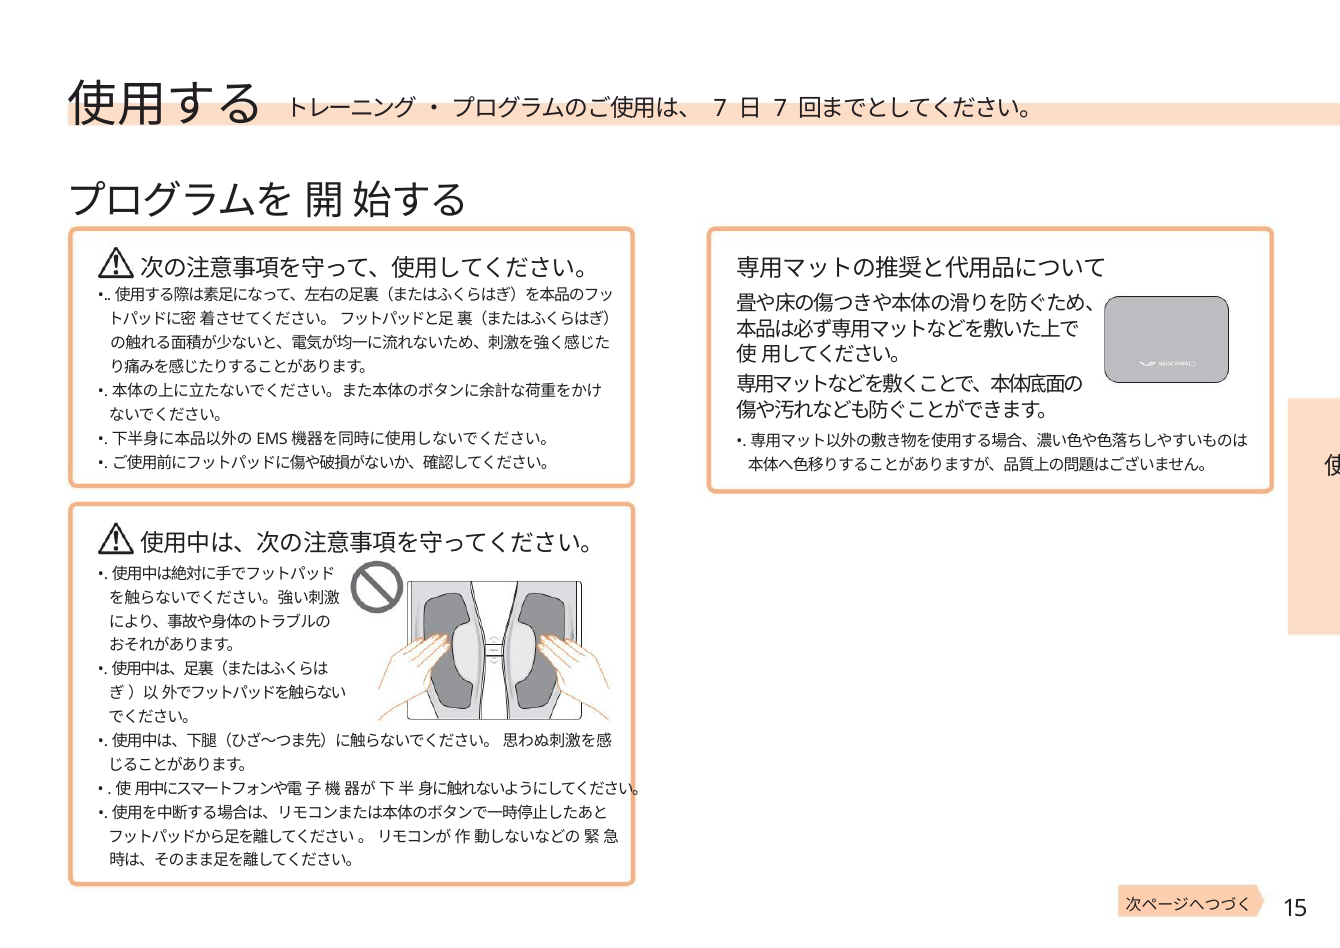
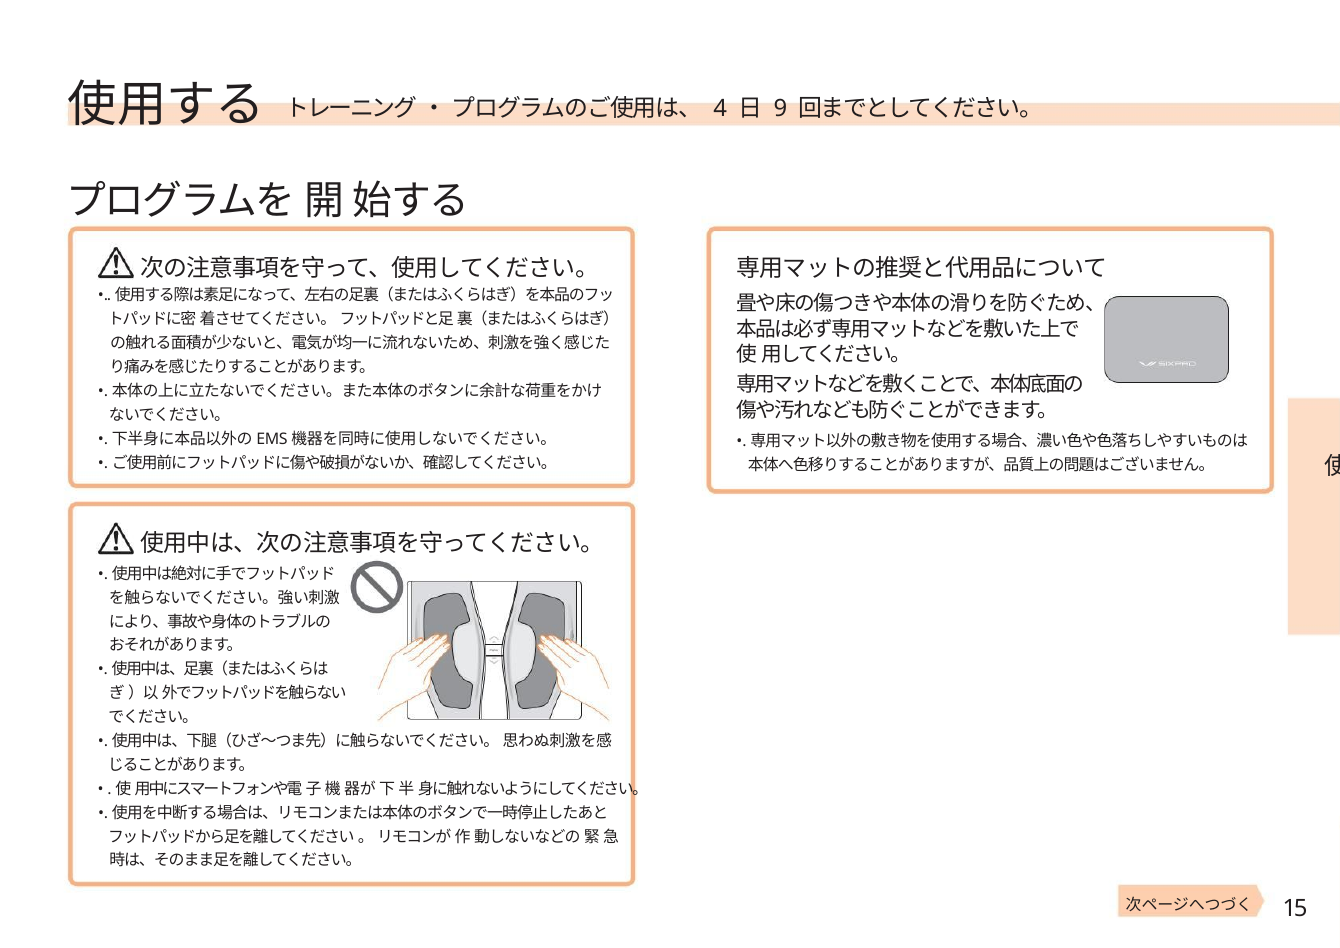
7: 7 -> 4 (720, 108)
7: 7 -> 9 (780, 108)
